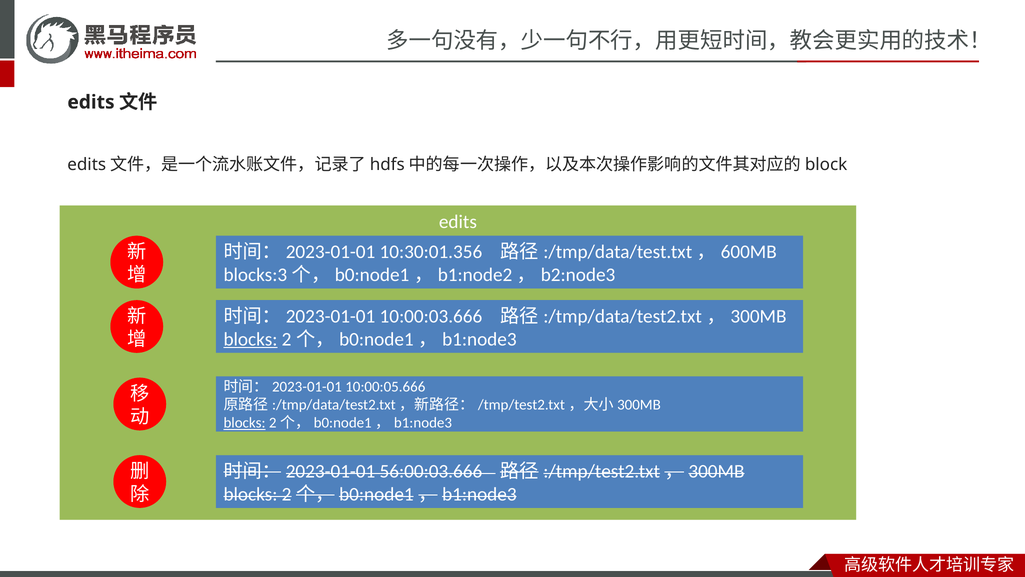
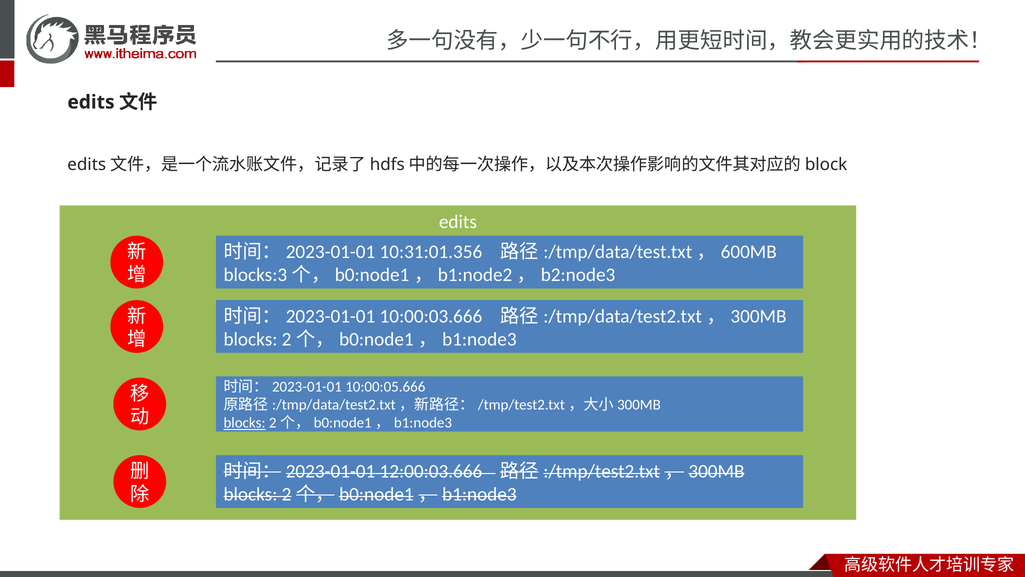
10:30:01.356: 10:30:01.356 -> 10:31:01.356 (431, 252)
blocks underline: present -> none (250, 339)
56:00:03.666: 56:00:03.666 -> 12:00:03.666 (431, 471)
